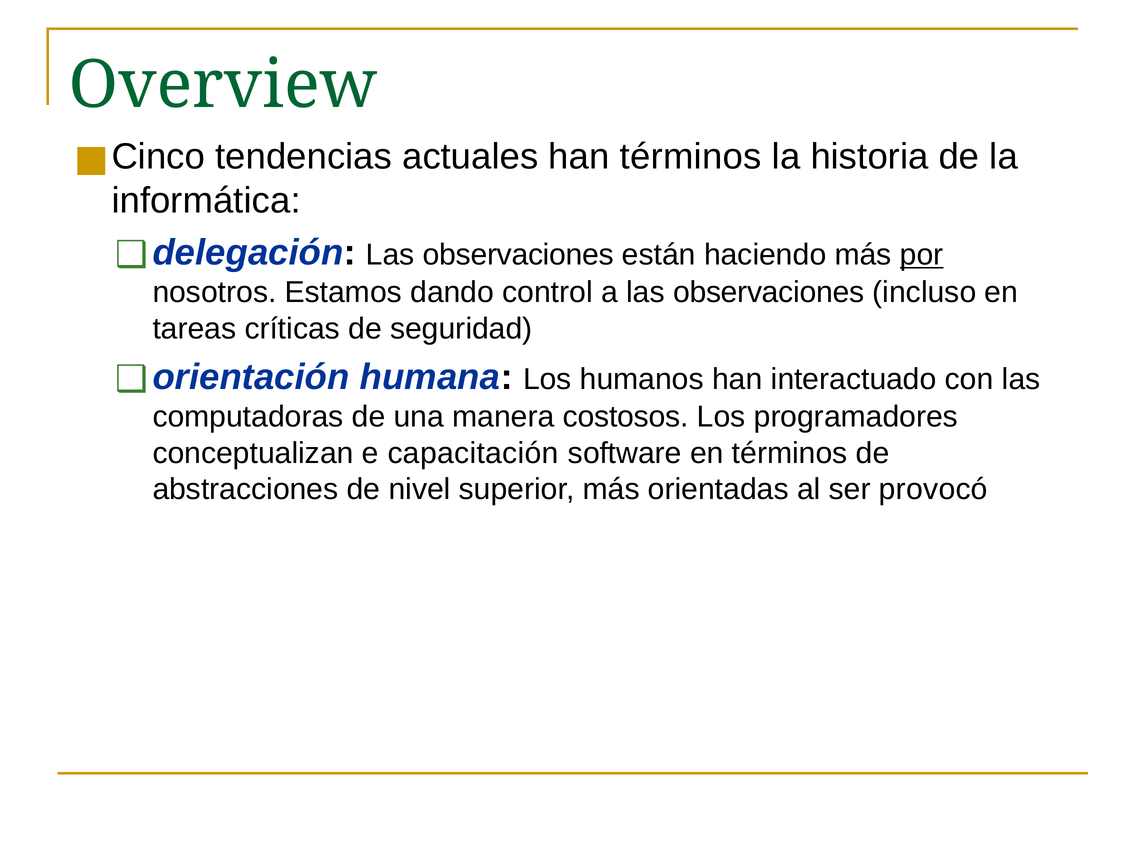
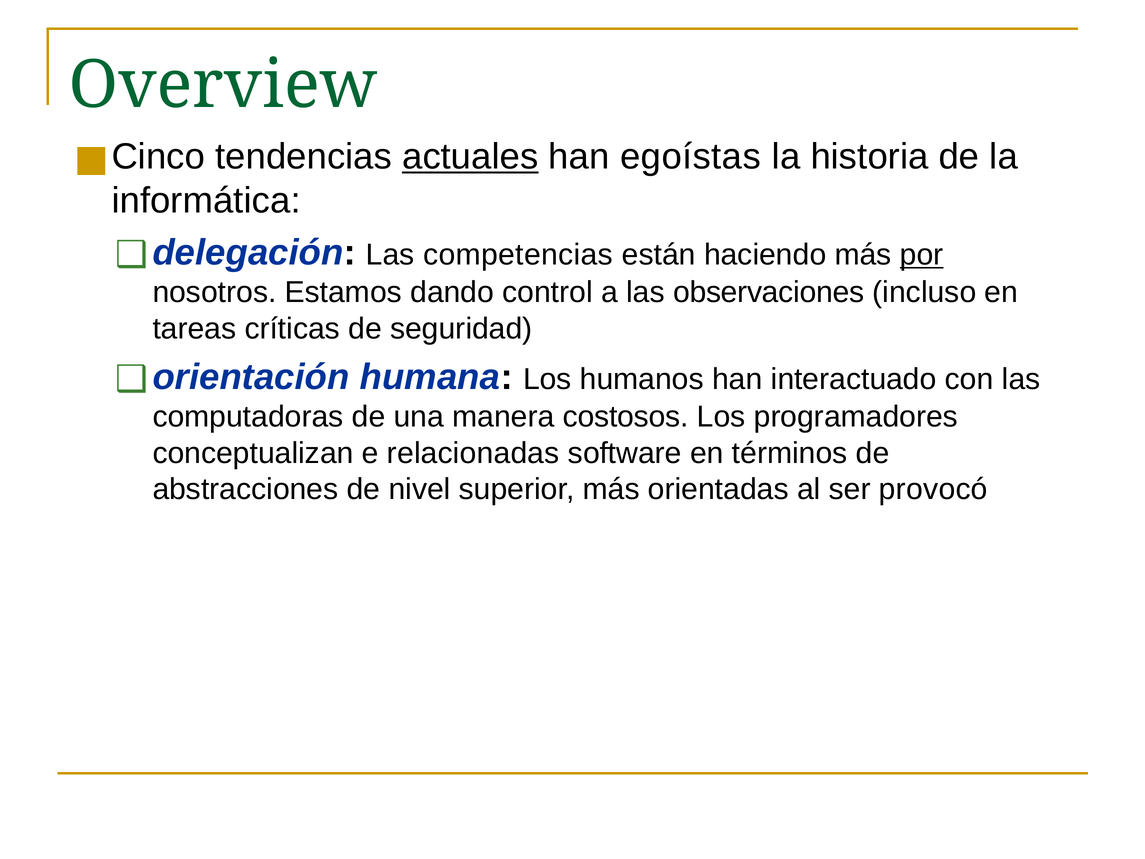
actuales underline: none -> present (470, 157)
han términos: términos -> egoístas (691, 157)
observaciones: observaciones -> competencias (518, 255)
capacitación: capacitación -> relacionadas (473, 453)
